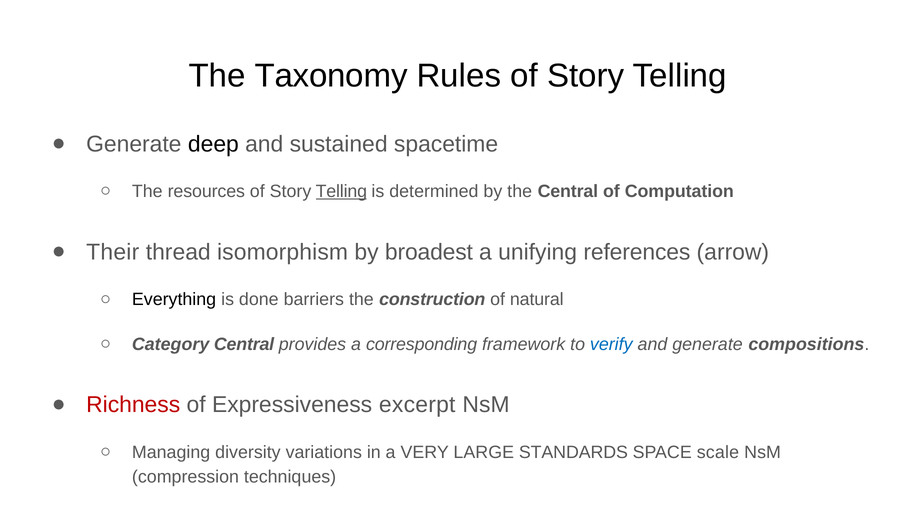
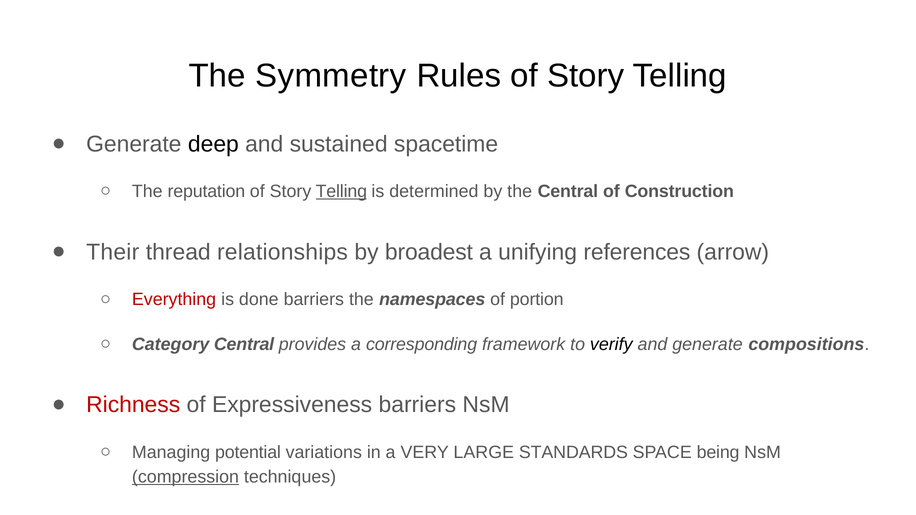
Taxonomy: Taxonomy -> Symmetry (331, 76)
resources: resources -> reputation (206, 192)
Computation: Computation -> Construction (679, 192)
isomorphism: isomorphism -> relationships (282, 252)
Everything colour: black -> red (174, 300)
construction: construction -> namespaces (432, 300)
natural: natural -> portion (537, 300)
verify colour: blue -> black (611, 345)
Expressiveness excerpt: excerpt -> barriers (417, 405)
diversity: diversity -> potential (248, 453)
scale: scale -> being (718, 453)
compression underline: none -> present (186, 477)
